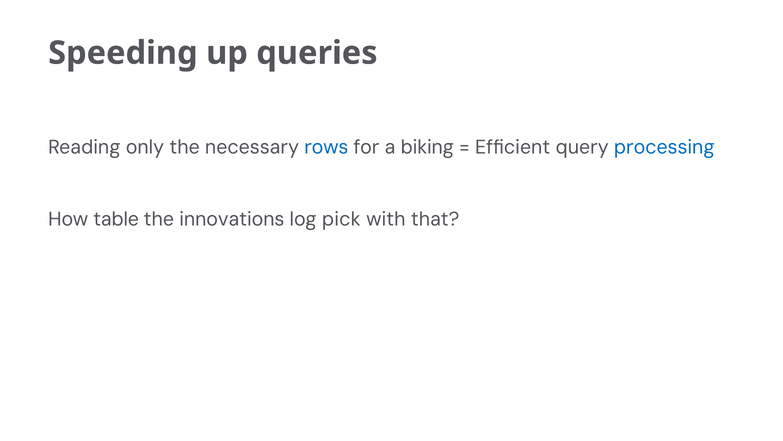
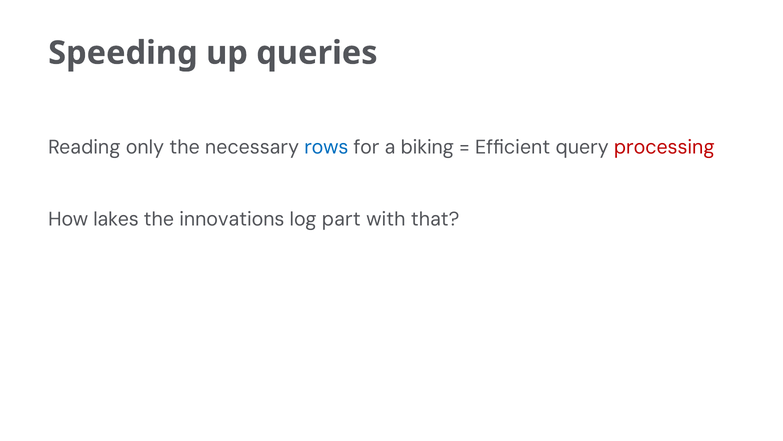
processing colour: blue -> red (664, 147)
table: table -> lakes (116, 219)
pick: pick -> part (341, 219)
